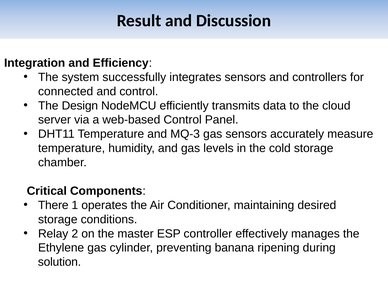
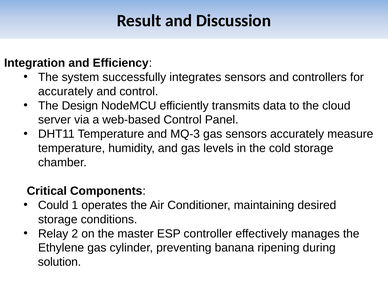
connected: connected -> accurately (66, 91)
There: There -> Could (53, 205)
